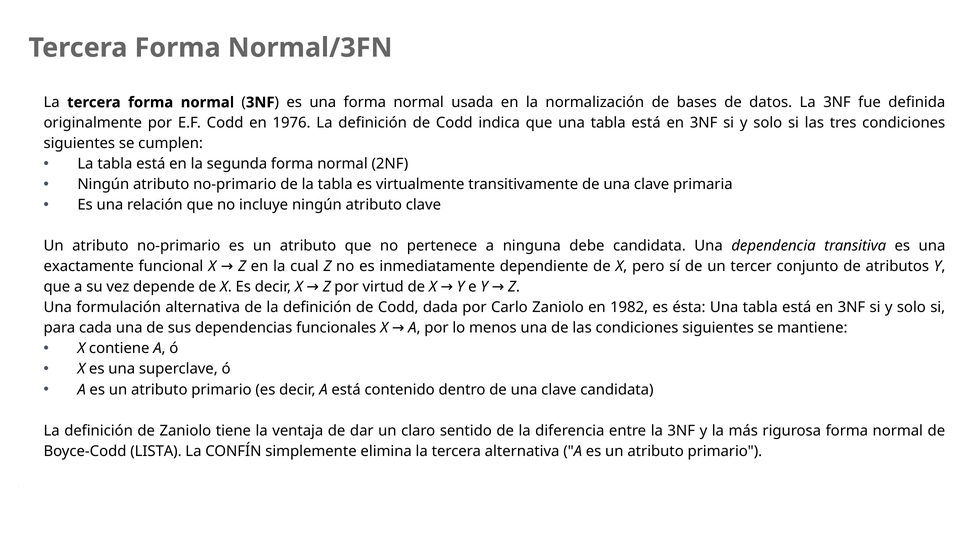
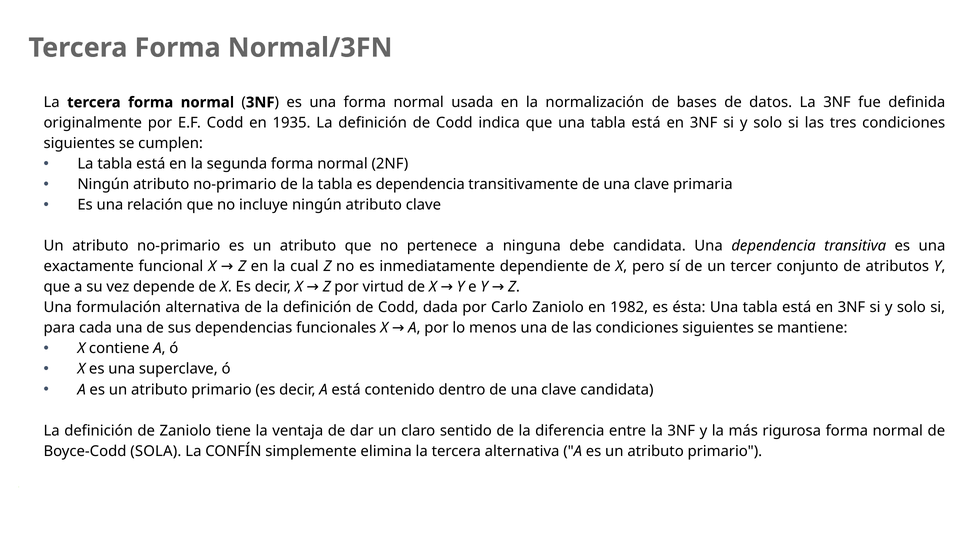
1976: 1976 -> 1935 (292, 123)
es virtualmente: virtualmente -> dependencia (420, 184)
LISTA: LISTA -> SOLA (156, 451)
